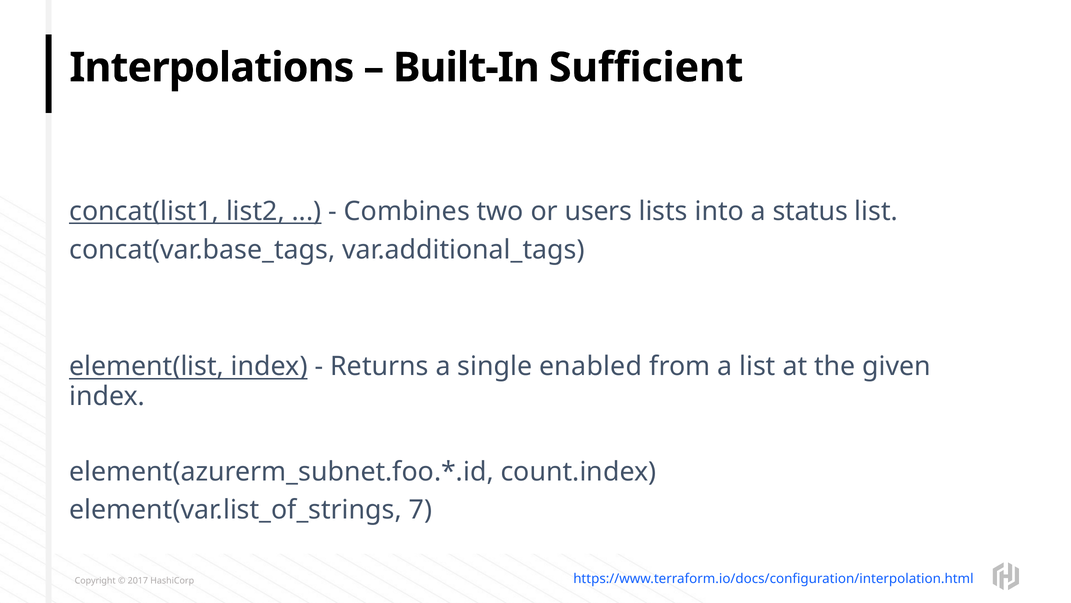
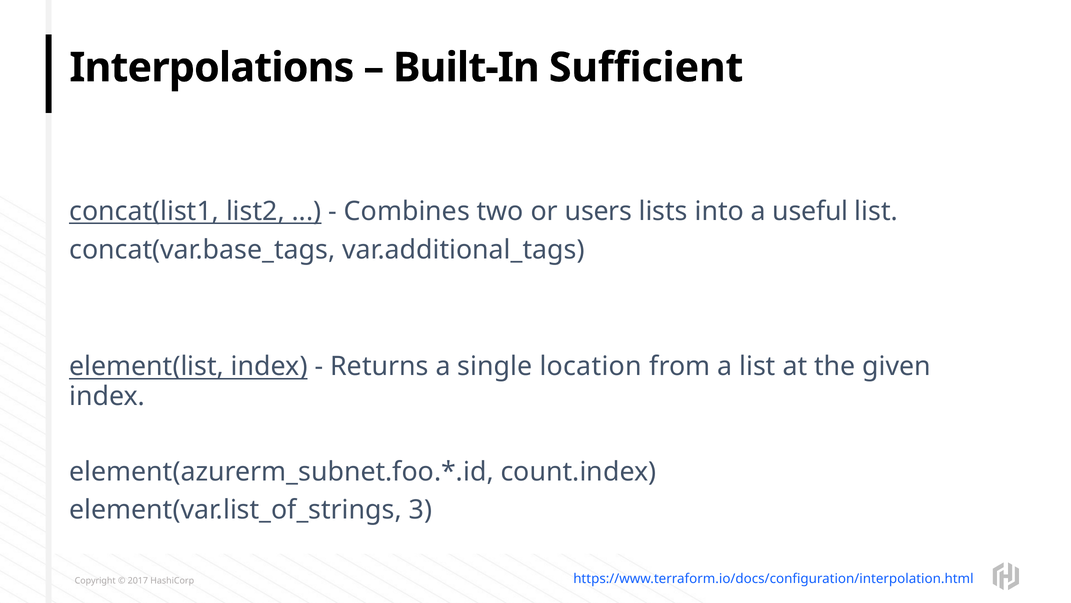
status: status -> useful (810, 211)
enabled: enabled -> location (591, 366)
7: 7 -> 3 (421, 509)
